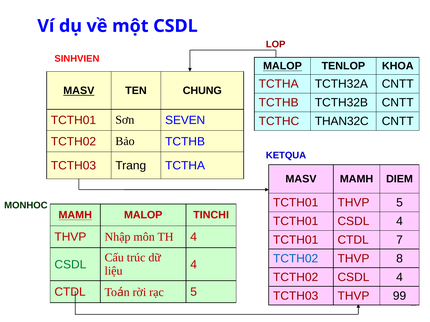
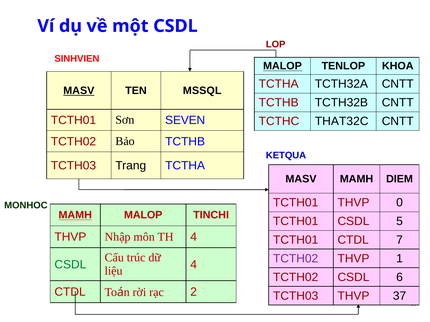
CHUNG: CHUNG -> MSSQL (202, 91)
THAN32C: THAN32C -> THAT32C (342, 122)
THVP 5: 5 -> 0 (400, 203)
TCTH01 CSDL 4: 4 -> 5 (400, 222)
TCTH02 colour: blue -> purple (296, 259)
8: 8 -> 1 (400, 259)
TCTH02 CSDL 4: 4 -> 6 (400, 278)
rạc 5: 5 -> 2 (194, 292)
99: 99 -> 37 (400, 296)
